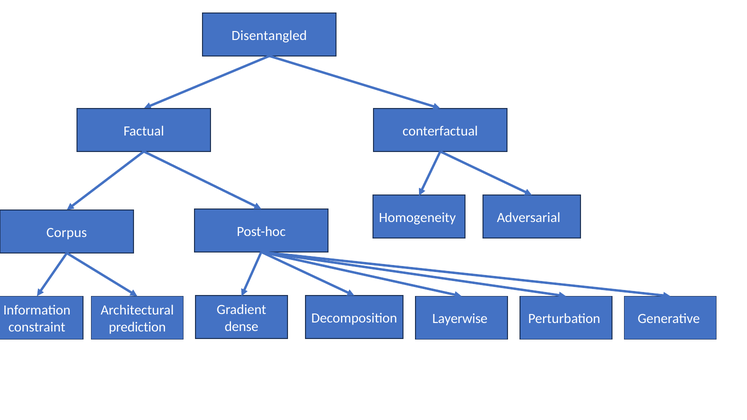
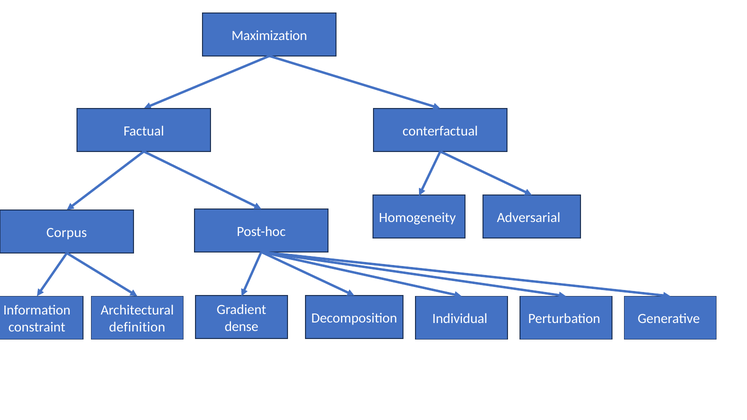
Disentangled: Disentangled -> Maximization (269, 35)
Layerwise: Layerwise -> Individual (460, 319)
prediction: prediction -> definition (137, 327)
